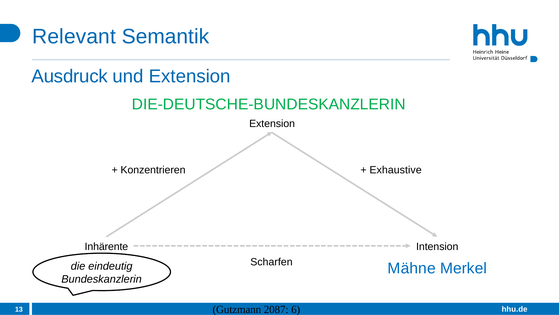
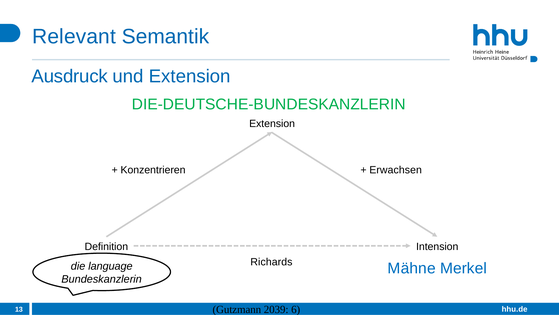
Exhaustive: Exhaustive -> Erwachsen (396, 170)
Inhärente: Inhärente -> Definition (106, 246)
Scharfen: Scharfen -> Richards (271, 262)
eindeutig: eindeutig -> language (110, 266)
2087: 2087 -> 2039 (276, 309)
